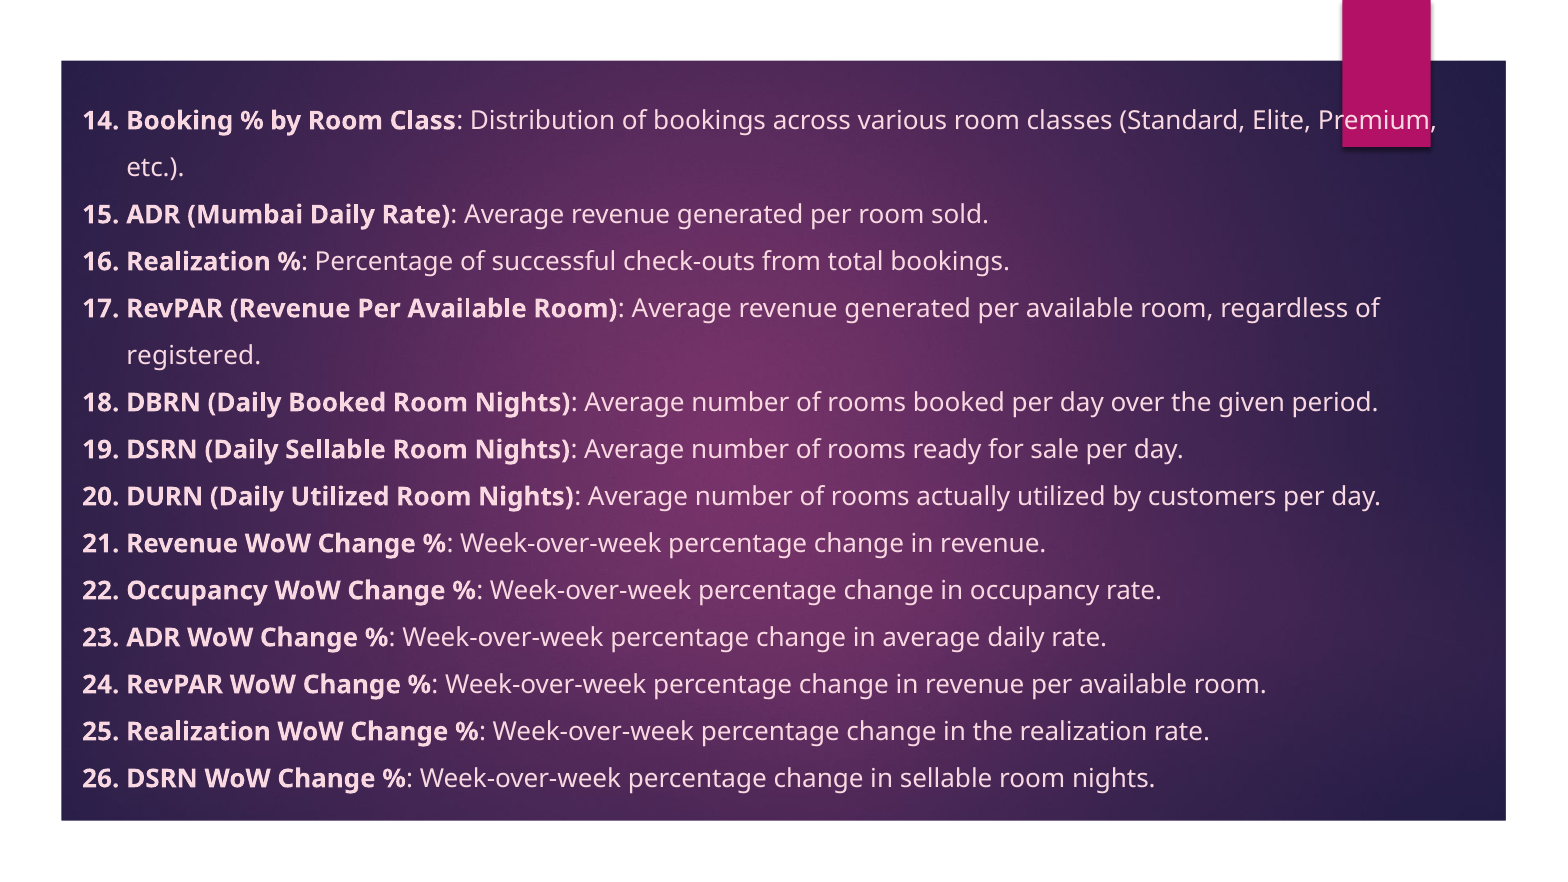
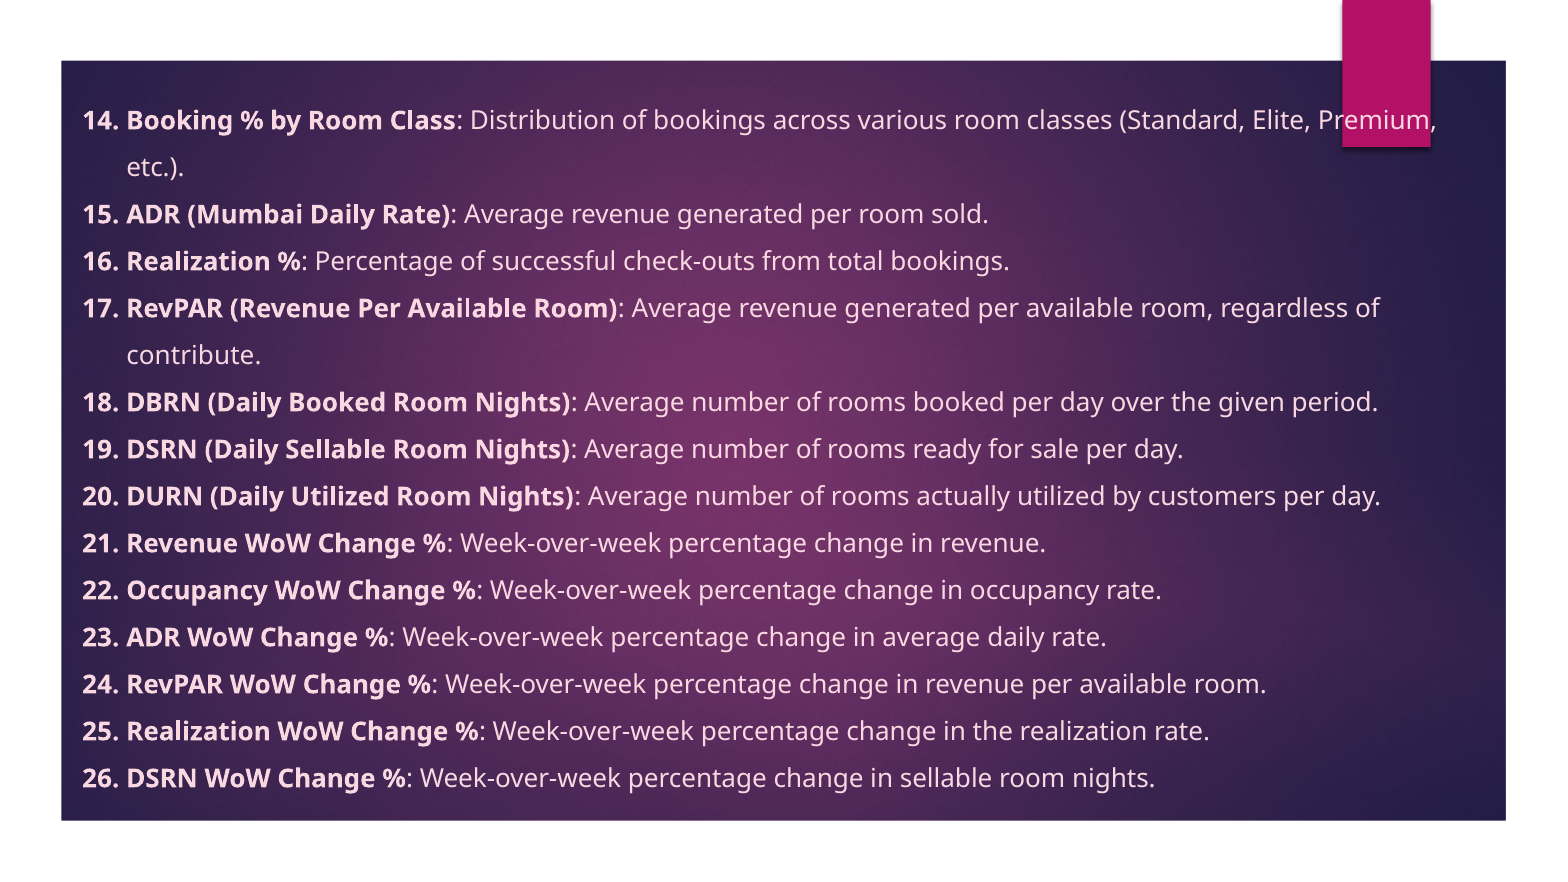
registered: registered -> contribute (194, 356)
